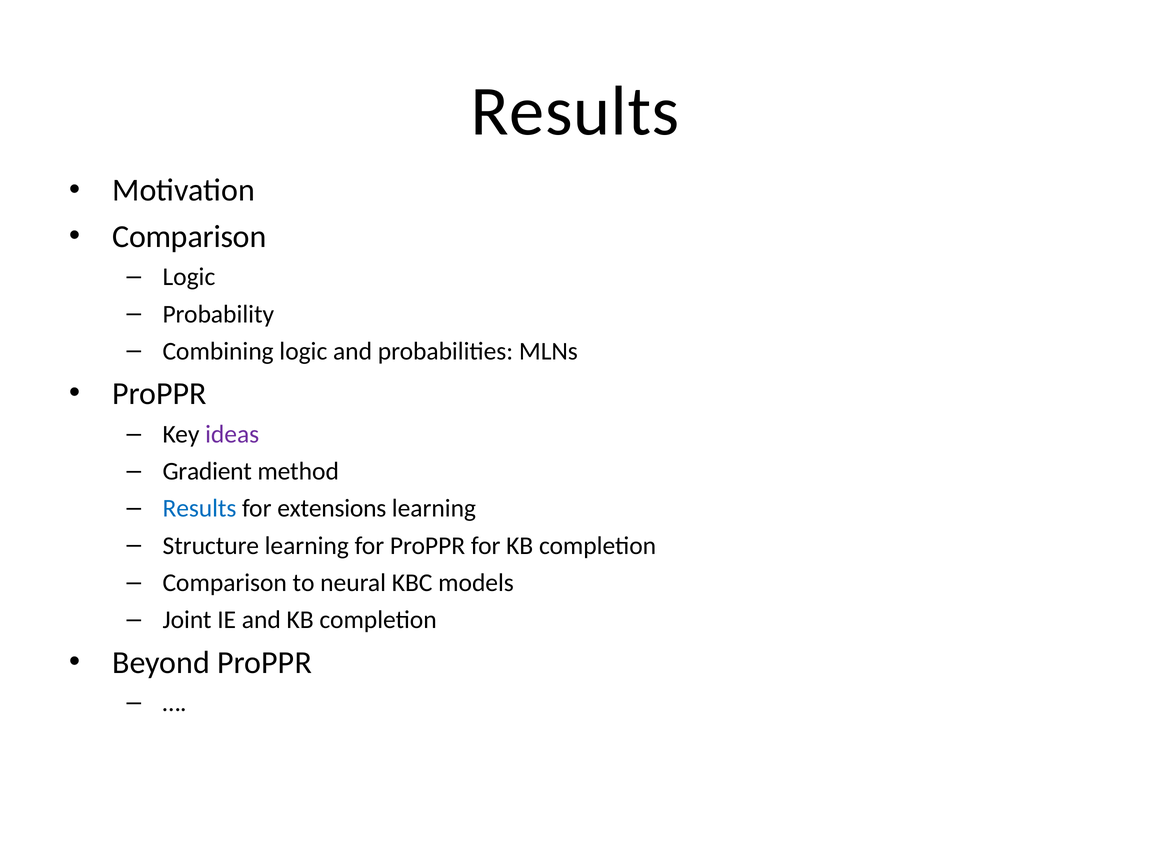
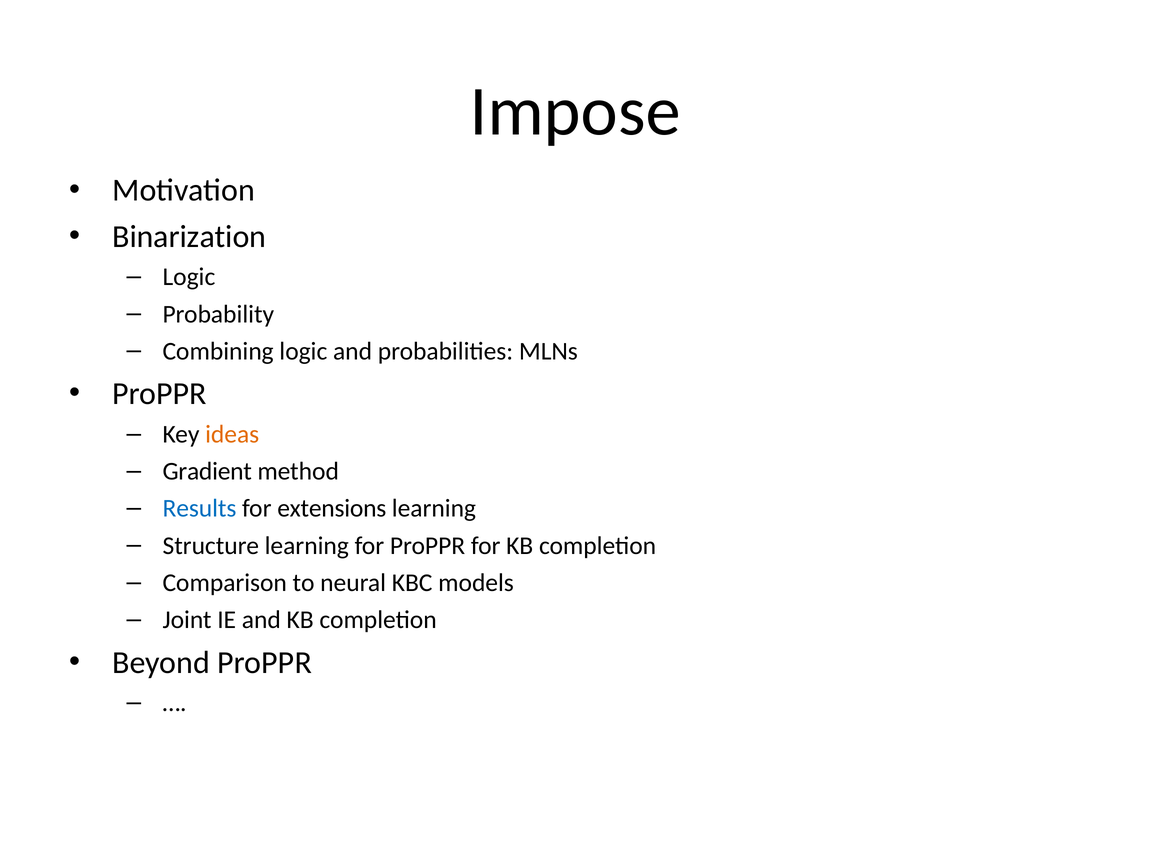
Results: Results -> Impose (575, 111)
Comparison: Comparison -> Binarization (189, 236)
ideas colour: purple -> orange (232, 434)
